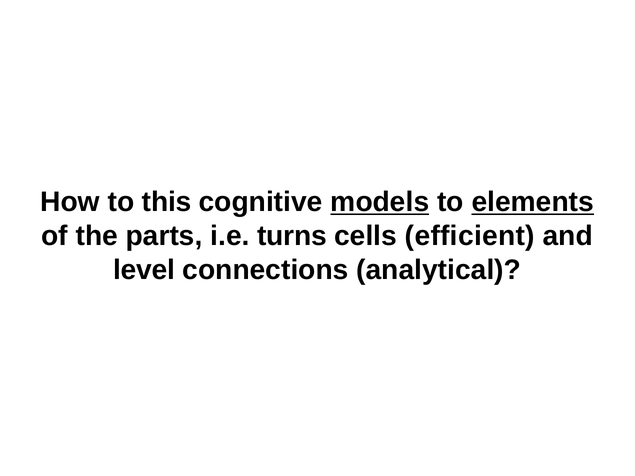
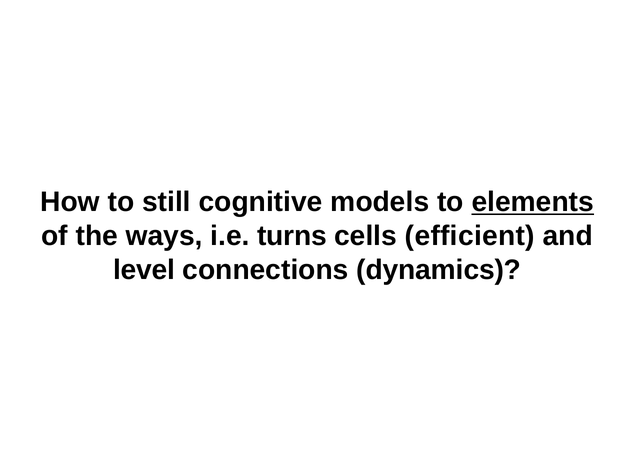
this: this -> still (166, 202)
models underline: present -> none (380, 202)
parts: parts -> ways (164, 236)
analytical: analytical -> dynamics (439, 270)
